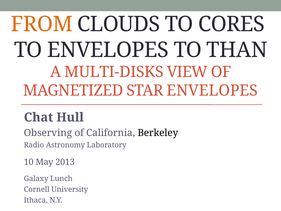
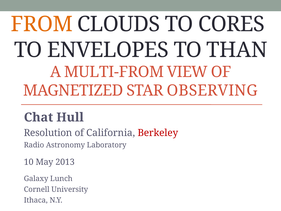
MULTI-DISKS: MULTI-DISKS -> MULTI-FROM (114, 72)
STAR ENVELOPES: ENVELOPES -> OBSERVING (212, 91)
Observing: Observing -> Resolution (48, 133)
Berkeley colour: black -> red (158, 133)
